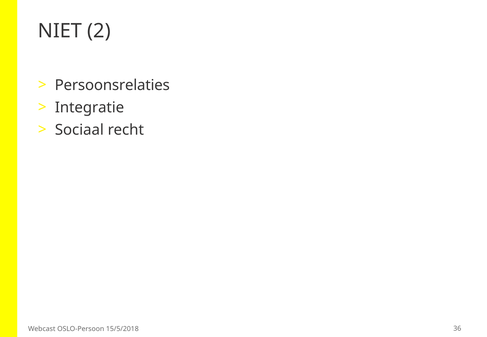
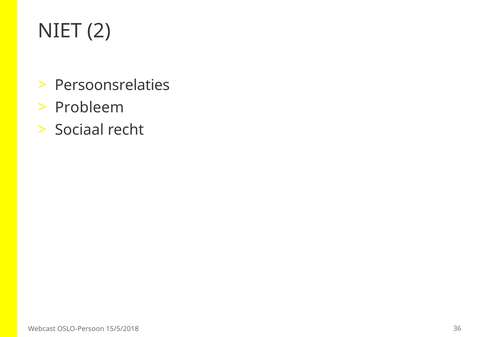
Integratie: Integratie -> Probleem (89, 108)
